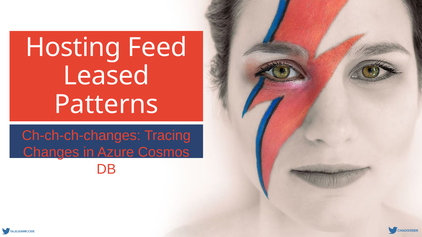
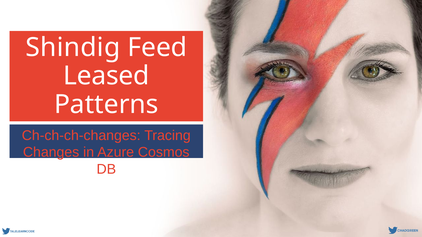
Hosting: Hosting -> Shindig (73, 48)
